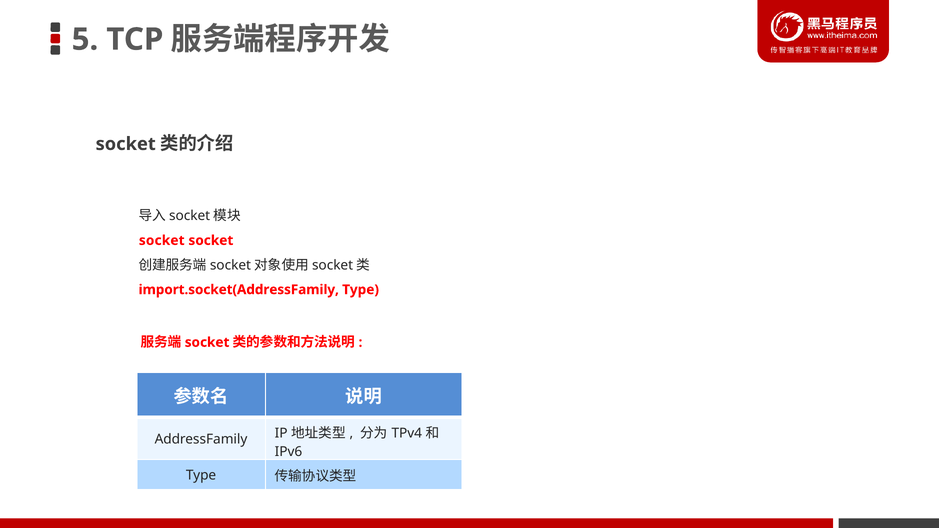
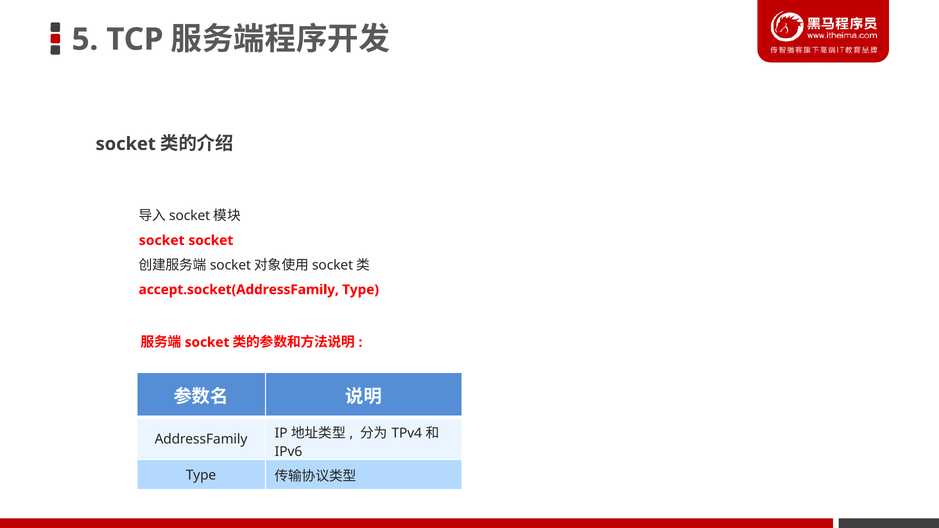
import.socket(AddressFamily: import.socket(AddressFamily -> accept.socket(AddressFamily (239, 290)
